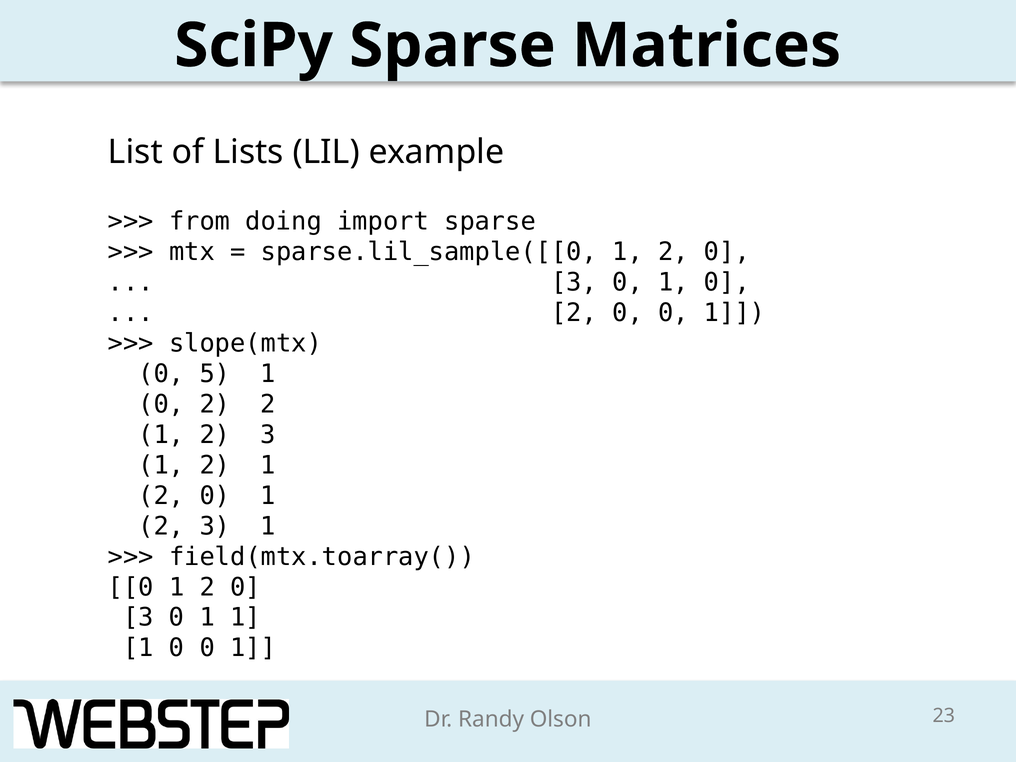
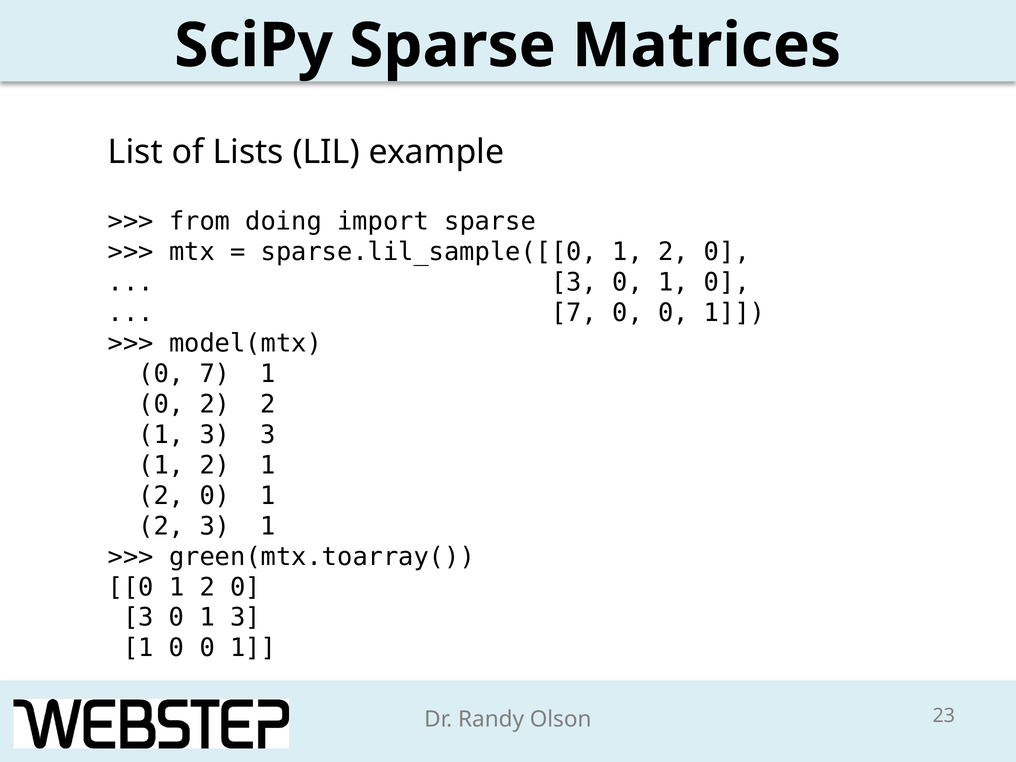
2: 2 -> 7 (574, 313)
slope(mtx: slope(mtx -> model(mtx (245, 343)
0 5: 5 -> 7 (215, 374)
2: 2 -> 3 (215, 435)
field(mtx.toarray(: field(mtx.toarray( -> green(mtx.toarray( (322, 557)
0 1 1: 1 -> 3 (245, 618)
